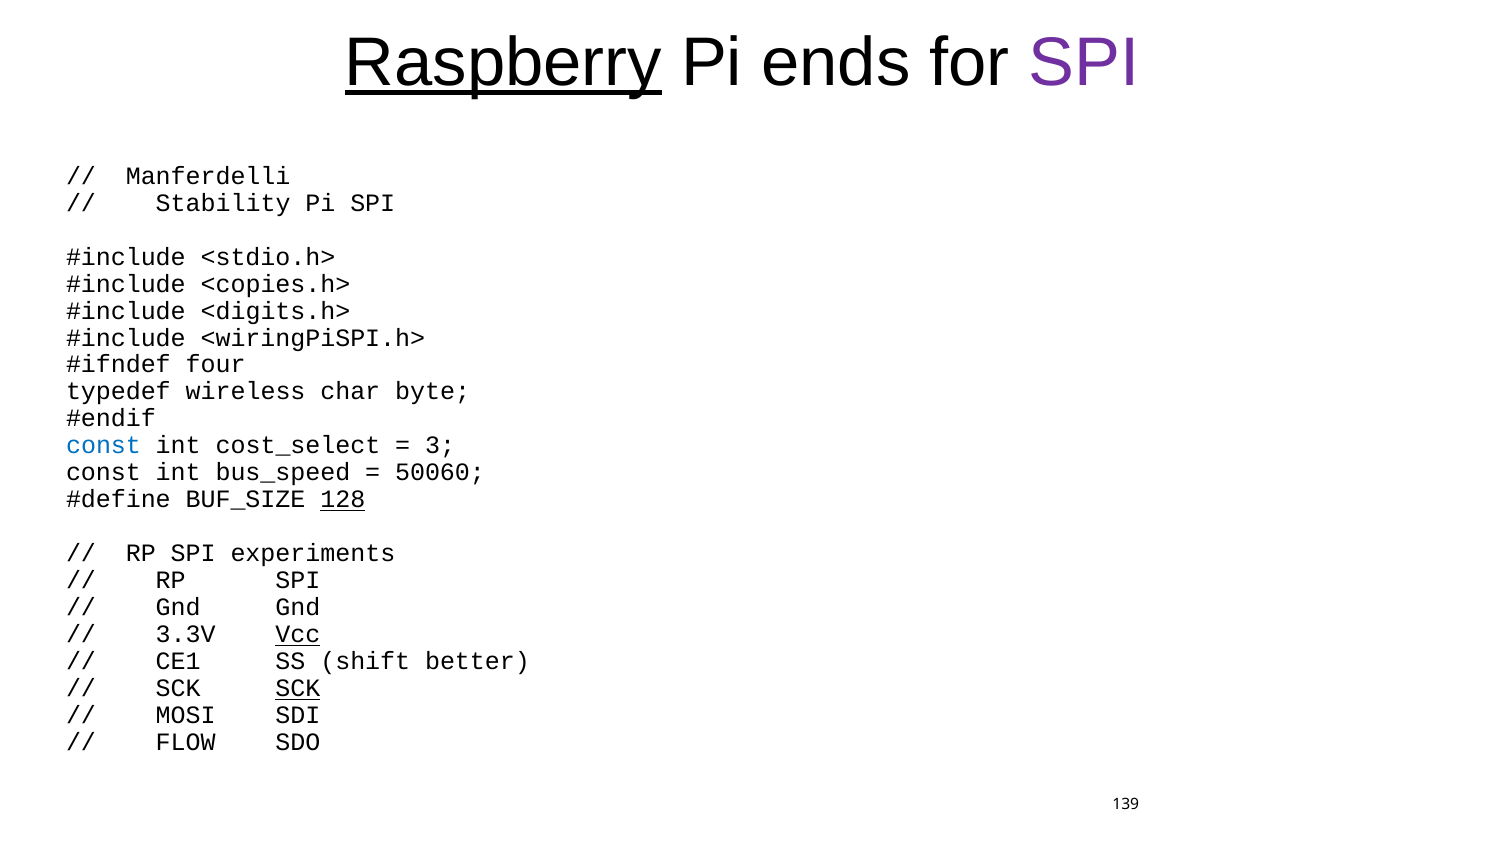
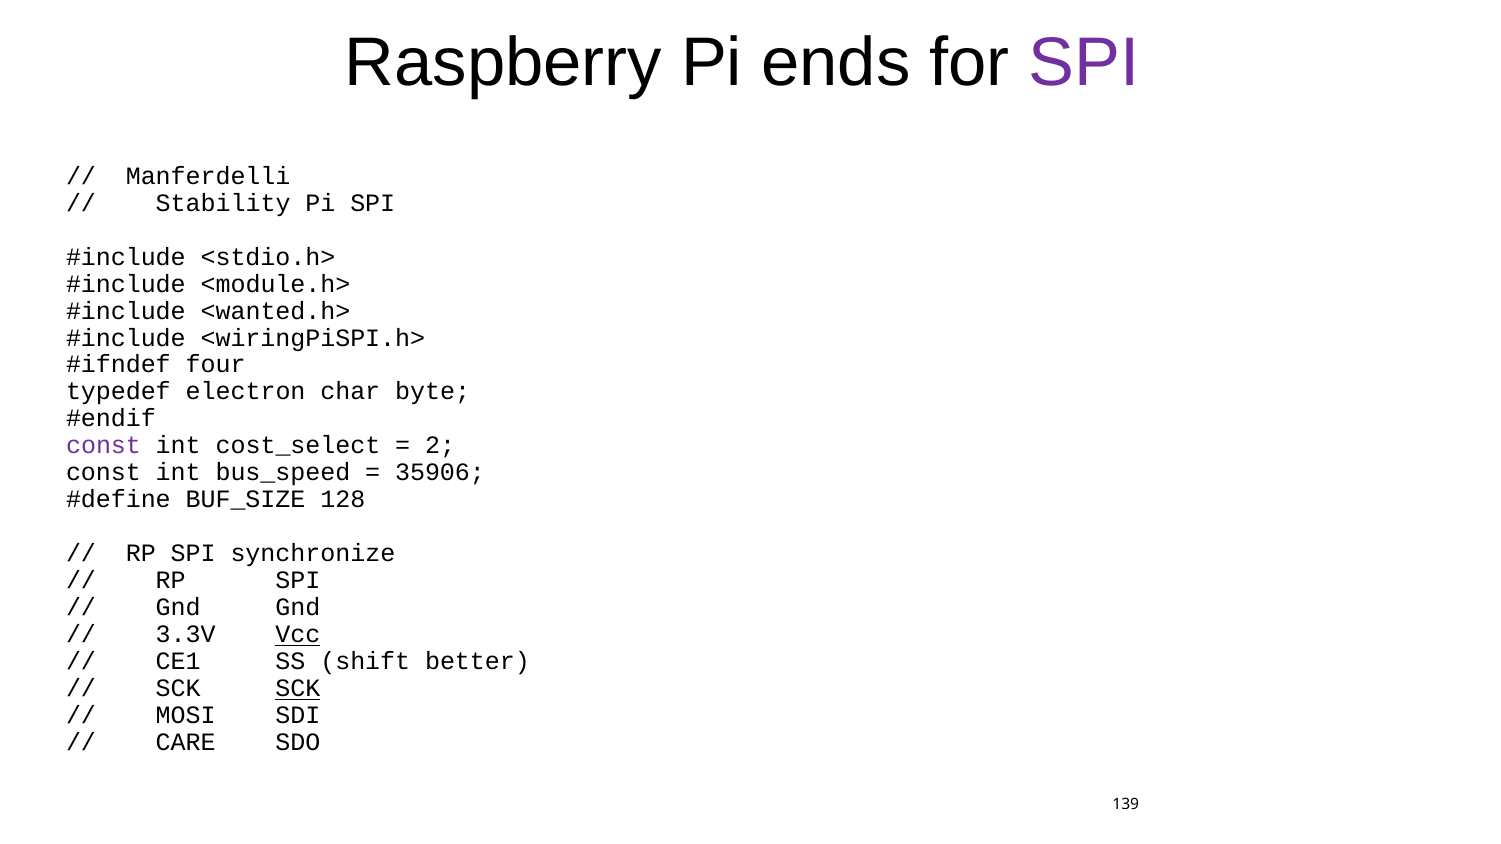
Raspberry underline: present -> none (503, 63)
<copies.h>: <copies.h> -> <module.h> (276, 284)
<digits.h>: <digits.h> -> <wanted.h> (276, 311)
wireless: wireless -> electron (246, 392)
const colour: blue -> purple (104, 446)
3: 3 -> 2 (440, 446)
50060: 50060 -> 35906 (440, 473)
128 underline: present -> none (343, 500)
experiments: experiments -> synchronize (313, 554)
FLOW: FLOW -> CARE (186, 743)
